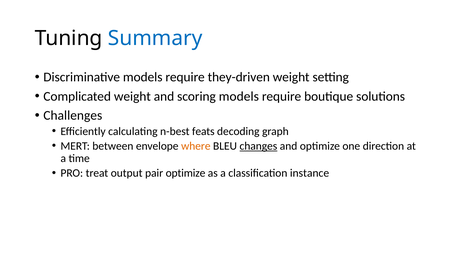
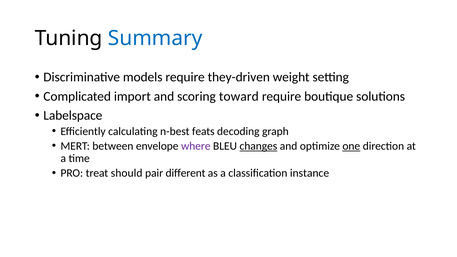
Complicated weight: weight -> import (132, 96)
scoring models: models -> toward (239, 96)
Challenges: Challenges -> Labelspace (73, 116)
where colour: orange -> purple (196, 146)
one underline: none -> present (351, 146)
output: output -> should (127, 173)
pair optimize: optimize -> different (186, 173)
